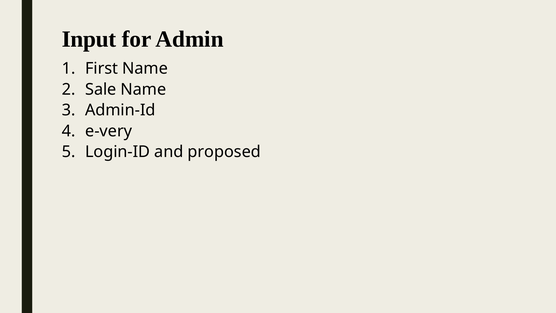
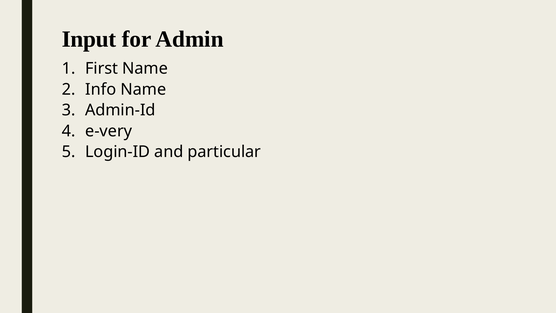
Sale: Sale -> Info (101, 89)
proposed: proposed -> particular (224, 152)
